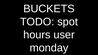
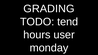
BUCKETS: BUCKETS -> GRADING (49, 9)
spot: spot -> tend (68, 22)
